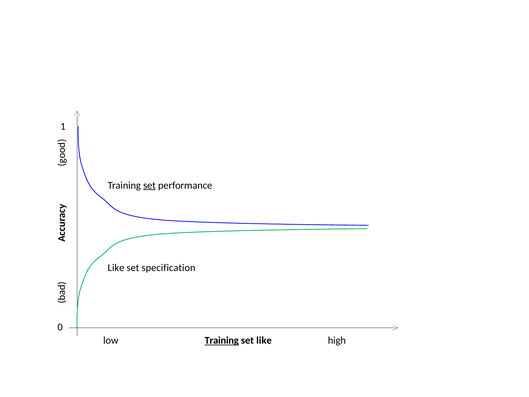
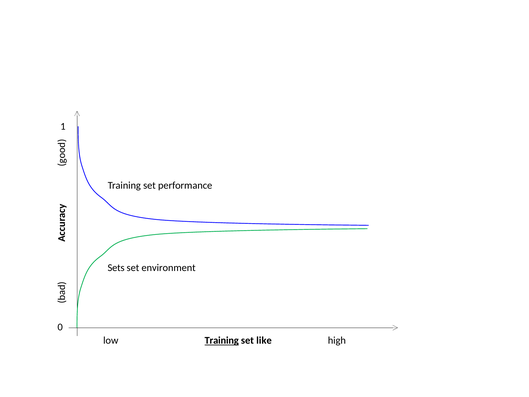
set underline: present -> none (149, 185)
Like: Like -> Sets (116, 267)
specification: specification -> environment (169, 267)
